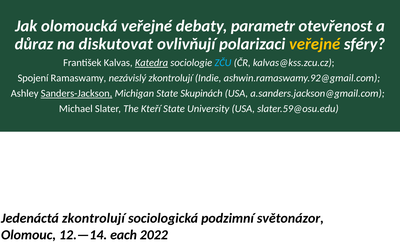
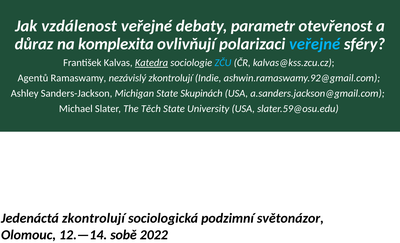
olomoucká: olomoucká -> vzdálenost (79, 26)
diskutovat: diskutovat -> komplexita (116, 44)
veřejné colour: yellow -> light blue (315, 44)
Spojení: Spojení -> Agentů (33, 78)
Sanders-Jackson underline: present -> none (77, 94)
Kteří: Kteří -> Těch (151, 109)
each: each -> sobě (124, 235)
